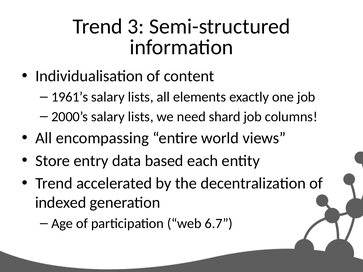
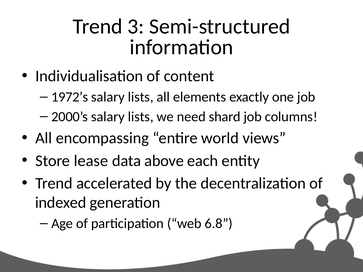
1961’s: 1961’s -> 1972’s (70, 97)
entry: entry -> lease (91, 161)
based: based -> above (164, 161)
6.7: 6.7 -> 6.8 (219, 224)
